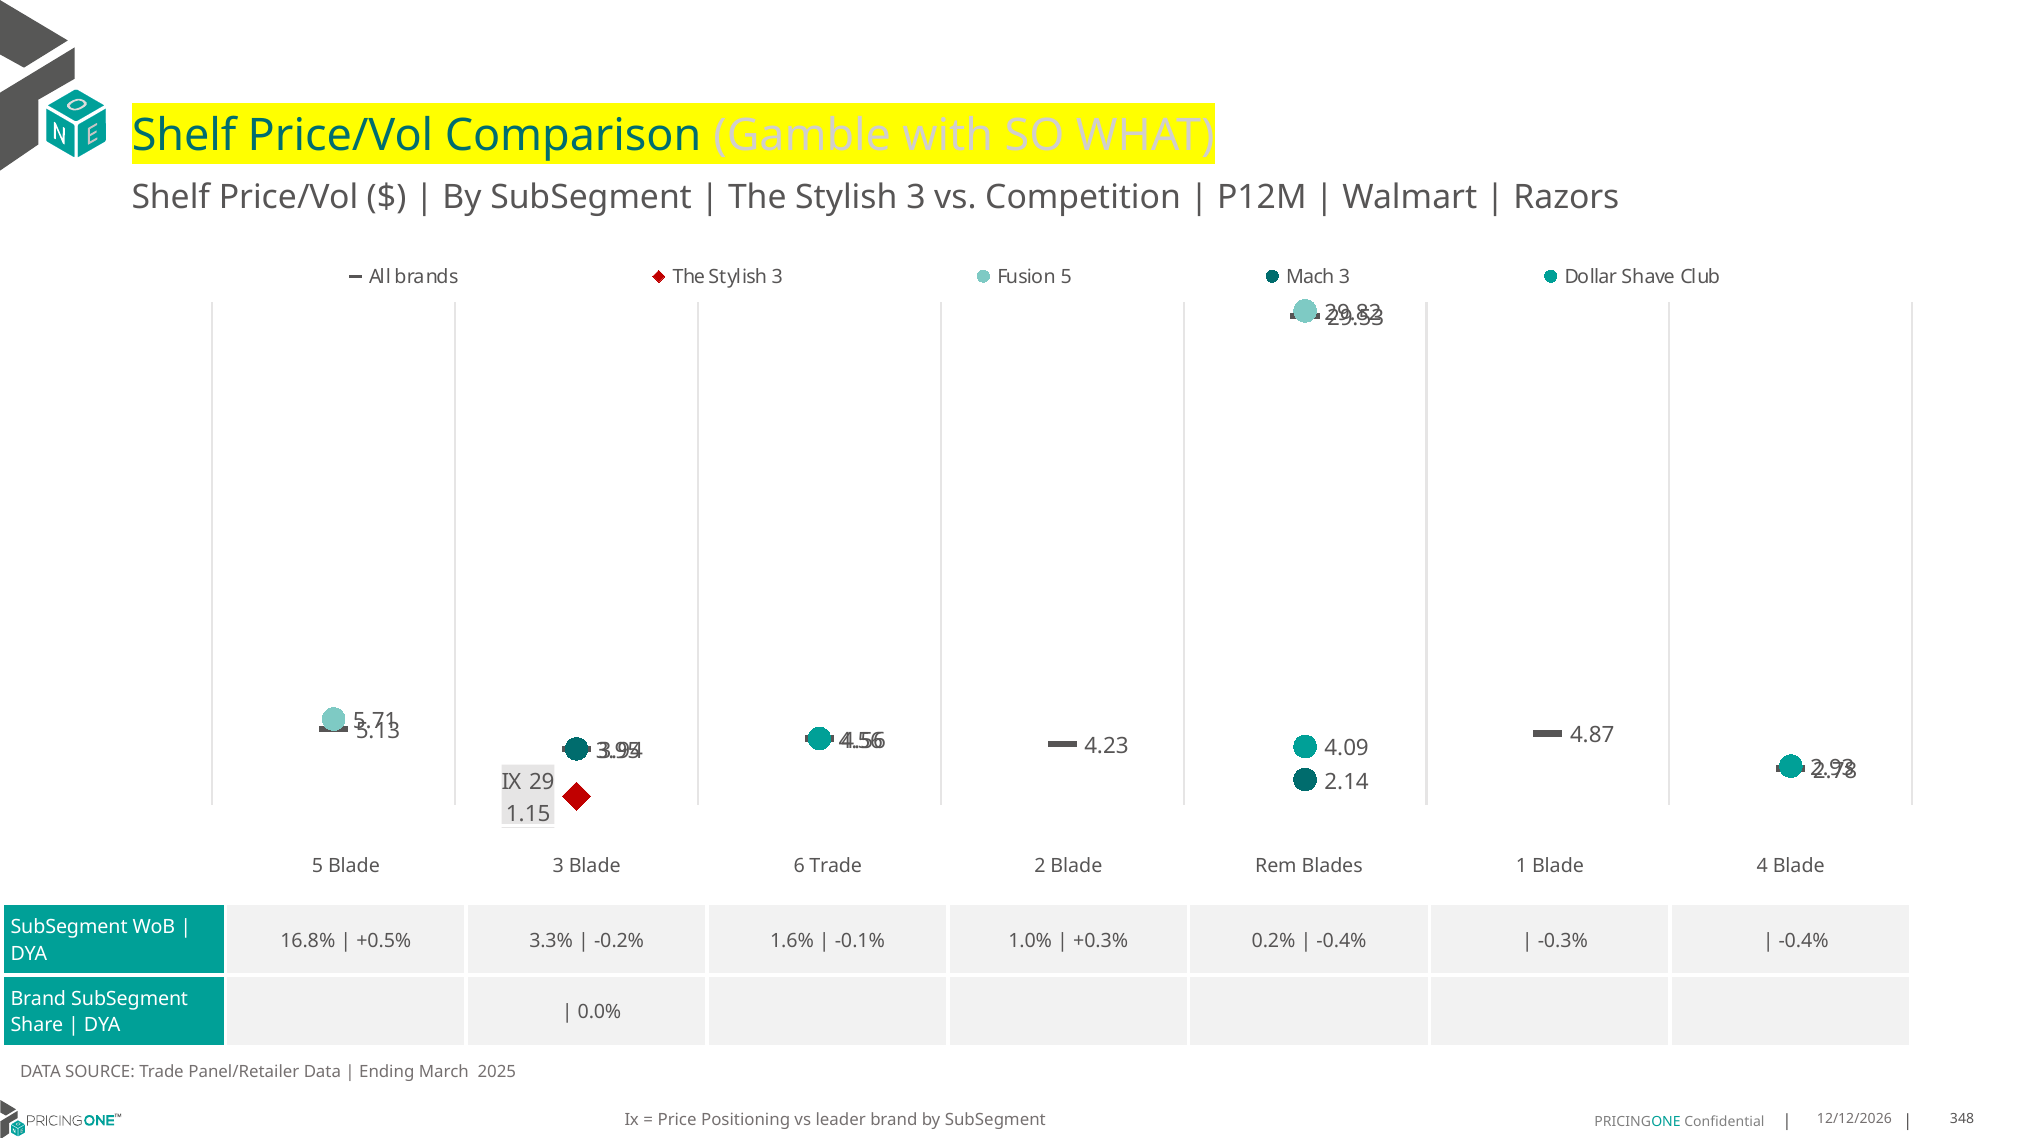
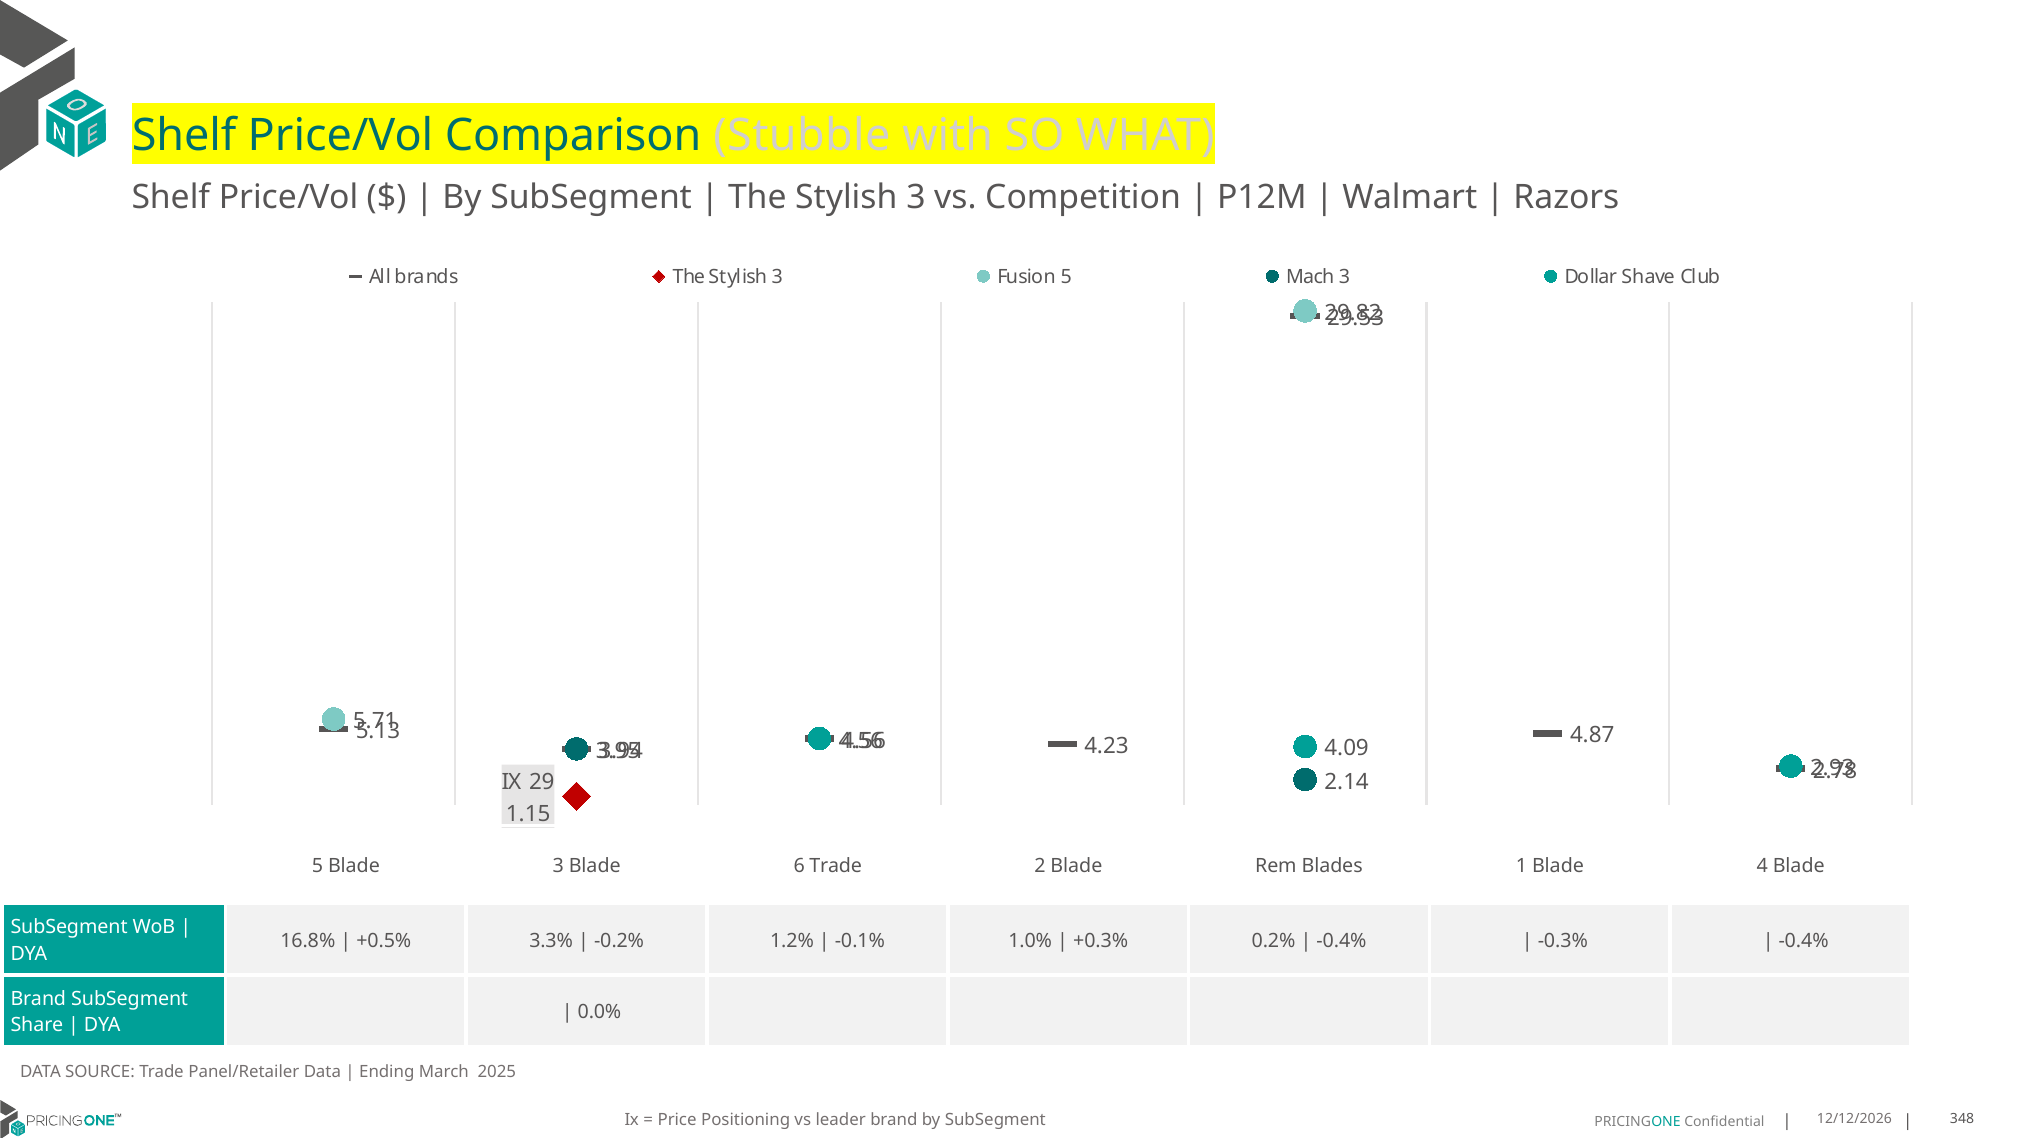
Gamble: Gamble -> Stubble (802, 136)
1.6%: 1.6% -> 1.2% (792, 941)
